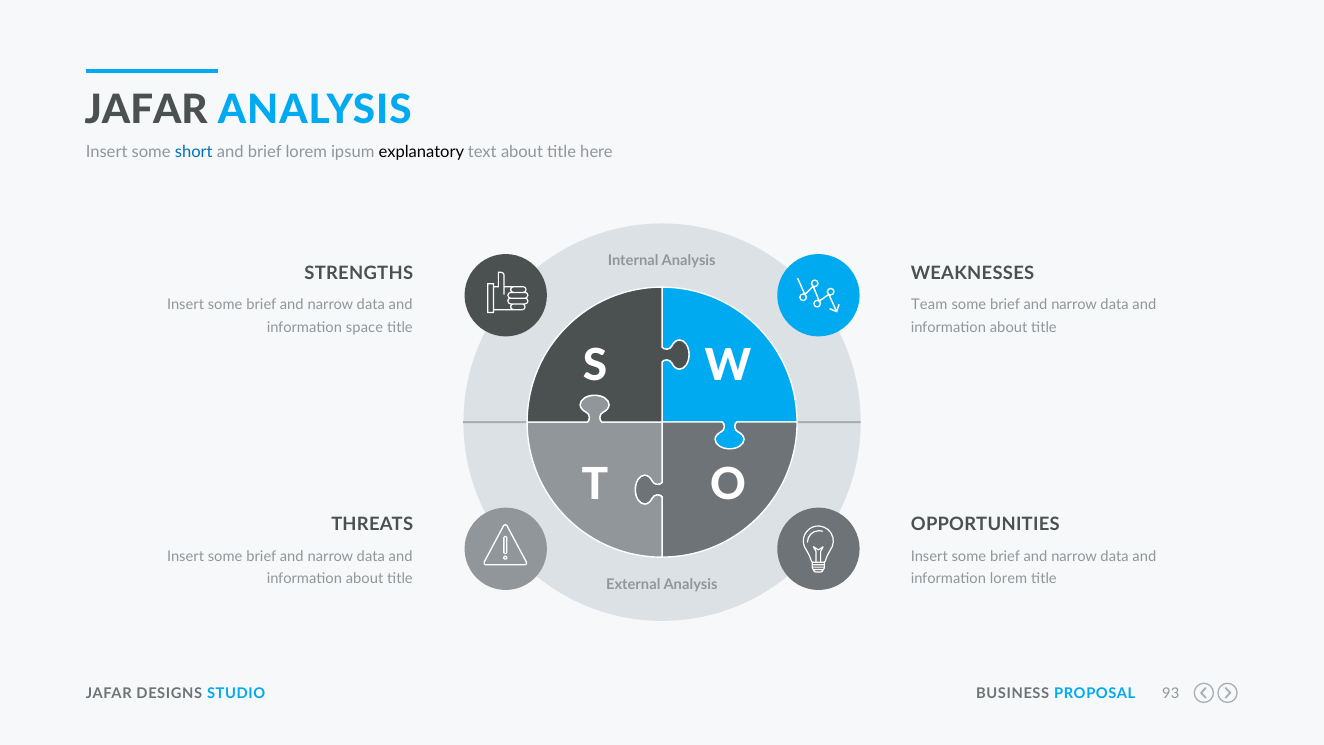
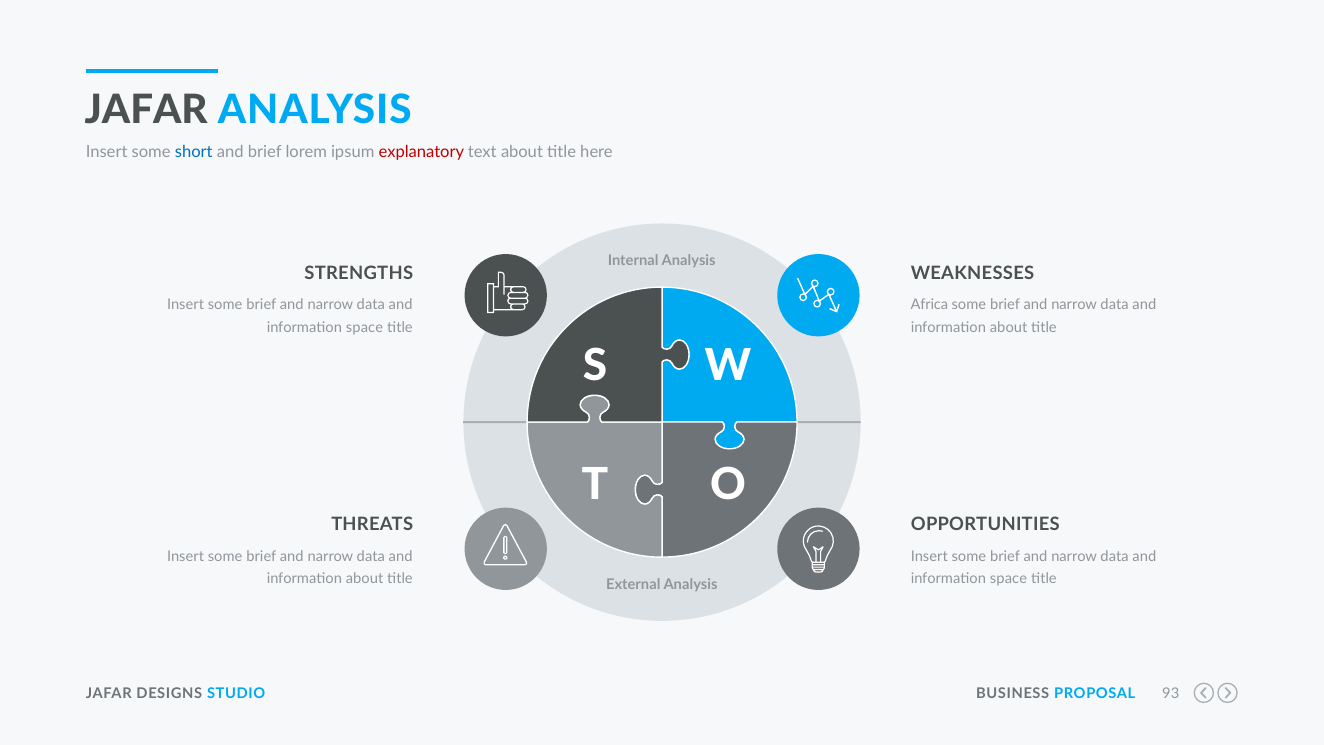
explanatory colour: black -> red (421, 152)
Team: Team -> Africa (929, 305)
lorem: lorem -> space (1009, 579)
